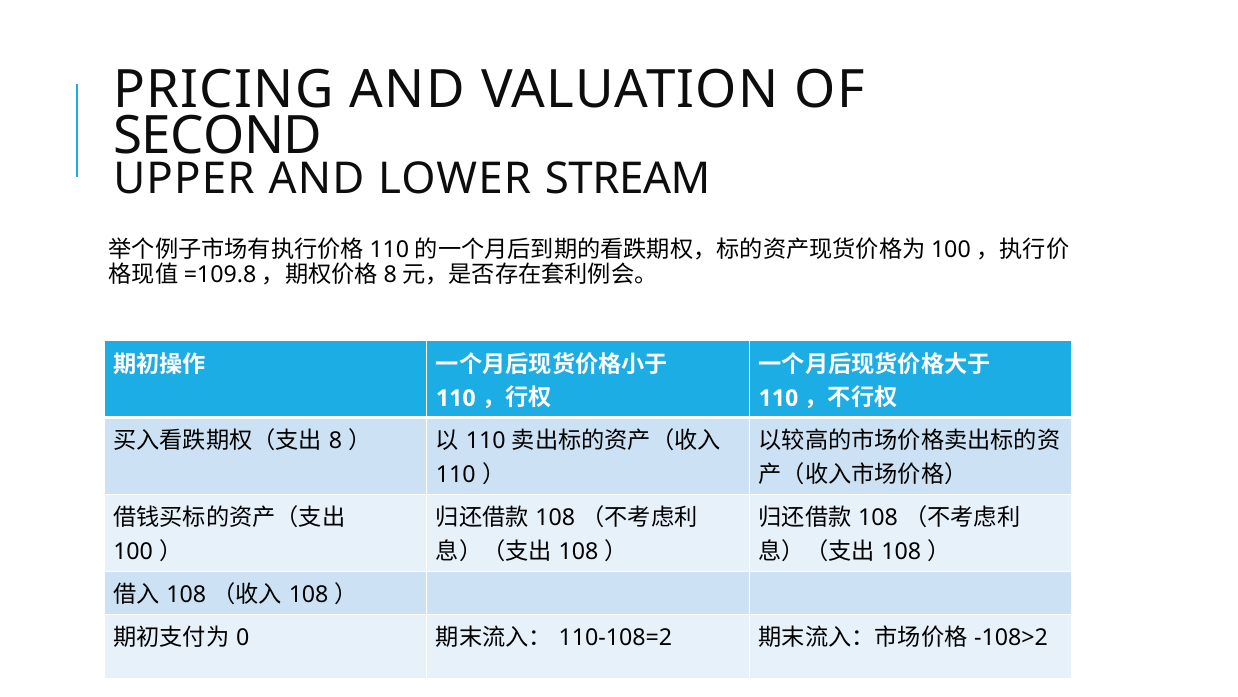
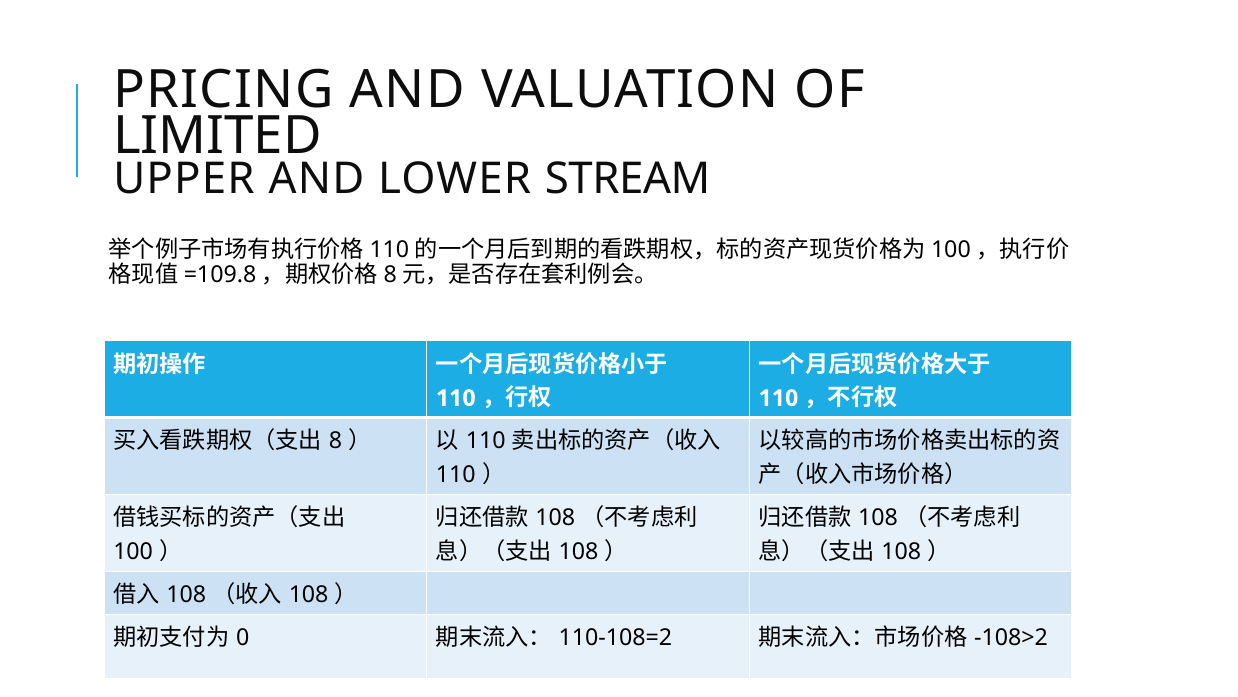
SECOND: SECOND -> LIMITED (217, 136)
